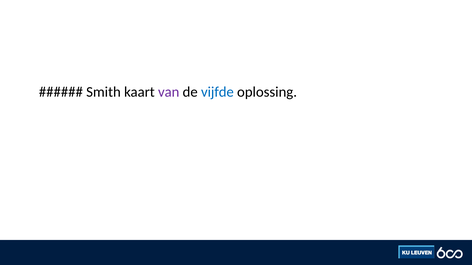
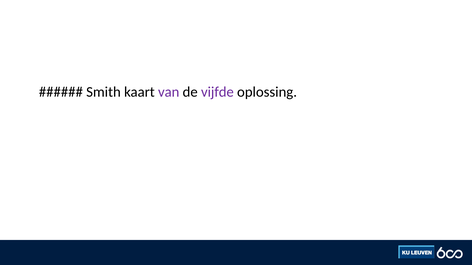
vijfde colour: blue -> purple (217, 92)
